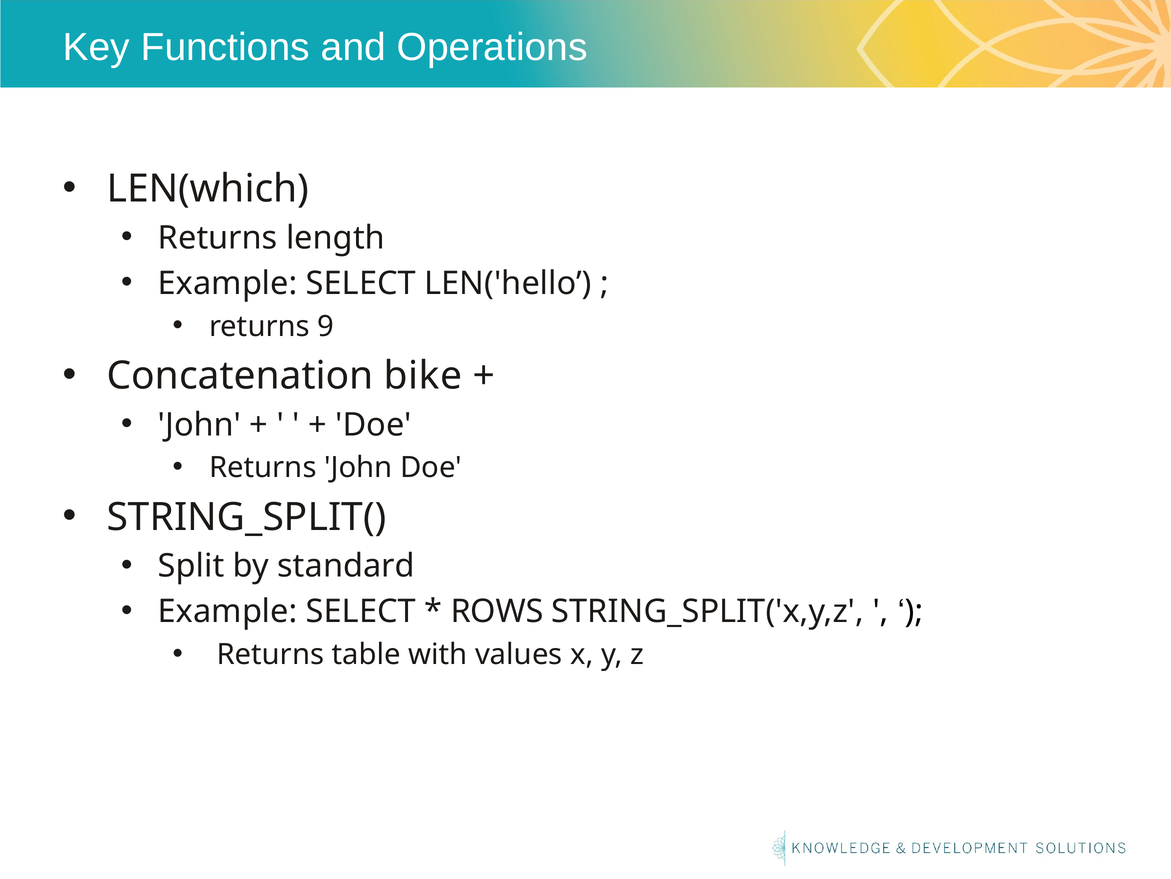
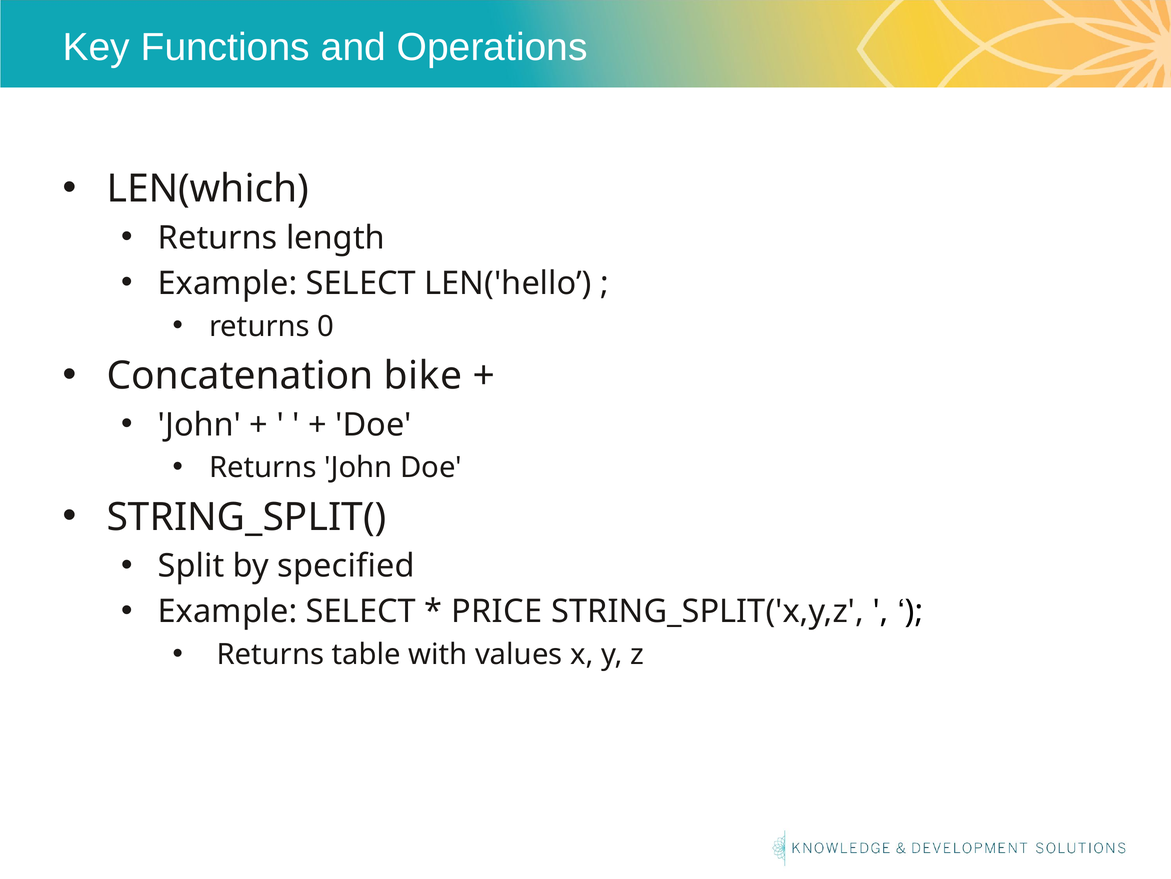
9: 9 -> 0 (326, 326)
standard: standard -> specified (346, 566)
ROWS: ROWS -> PRICE (497, 611)
